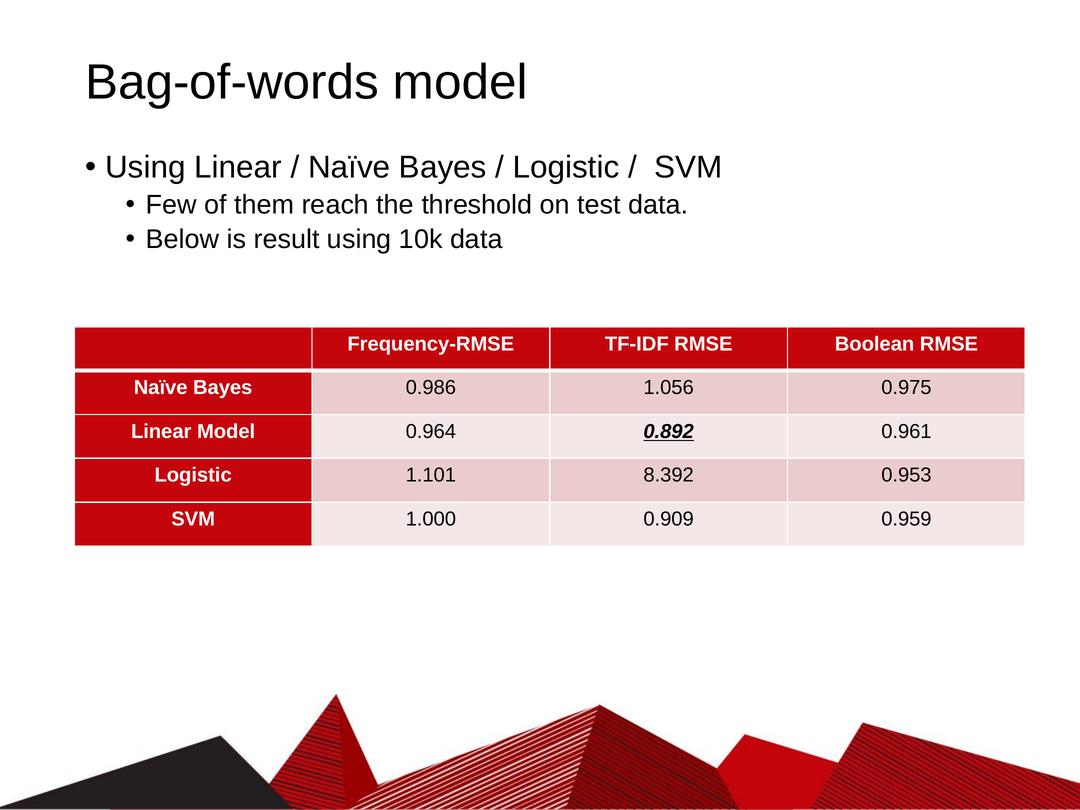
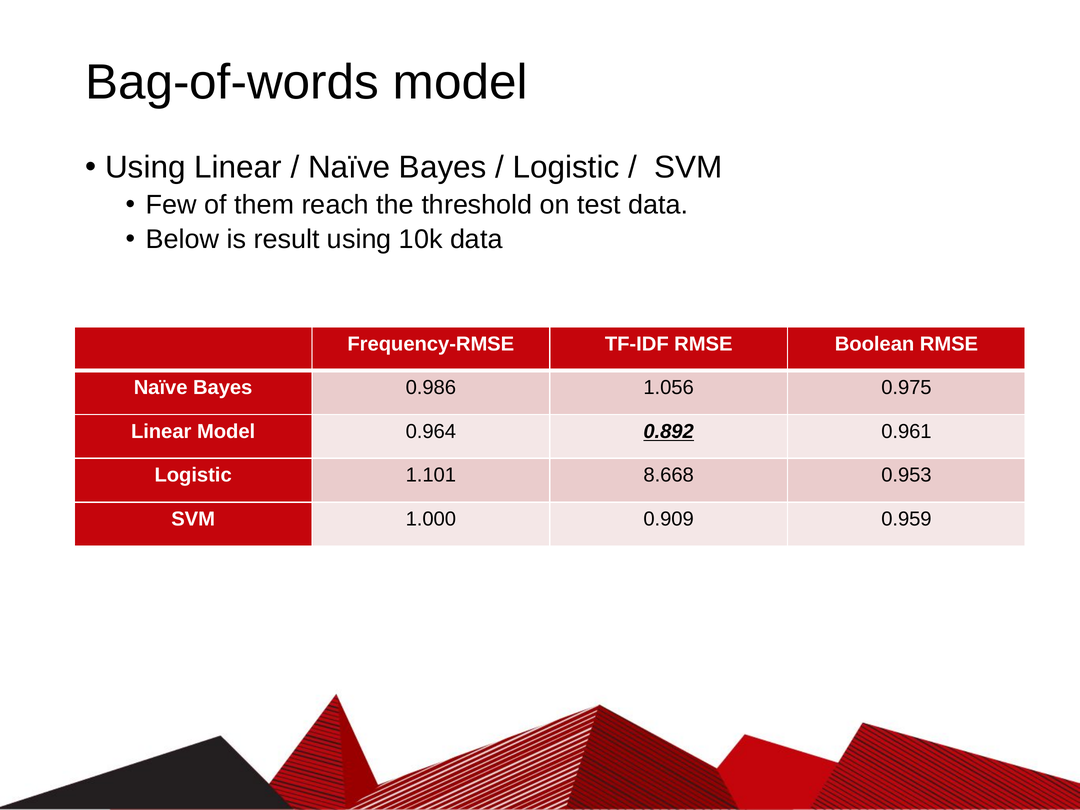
8.392: 8.392 -> 8.668 (669, 475)
